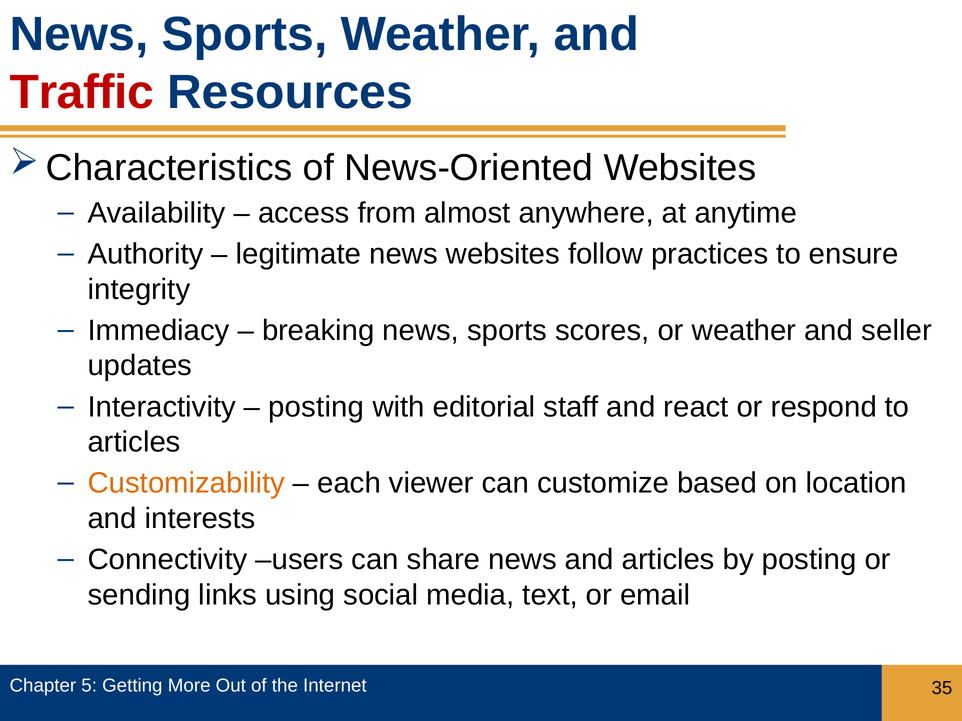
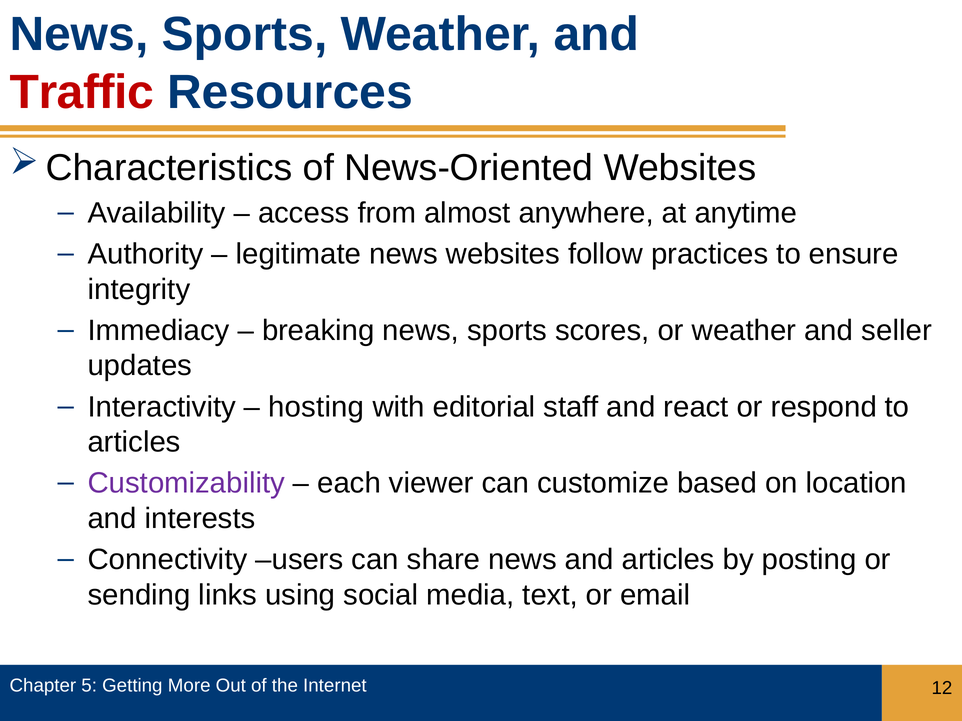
posting: posting -> hosting (316, 407)
Customizability colour: orange -> purple (186, 484)
35: 35 -> 12 (942, 689)
